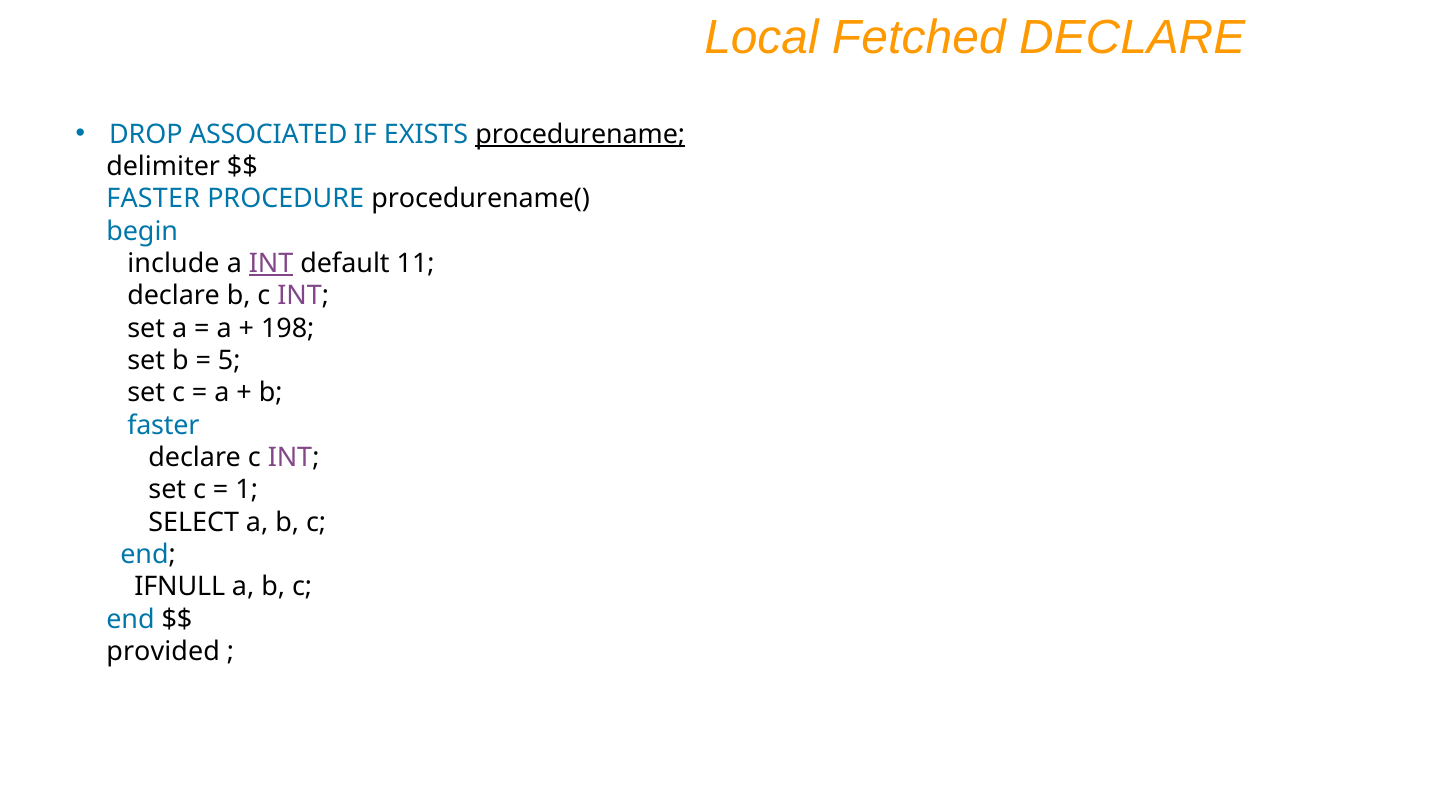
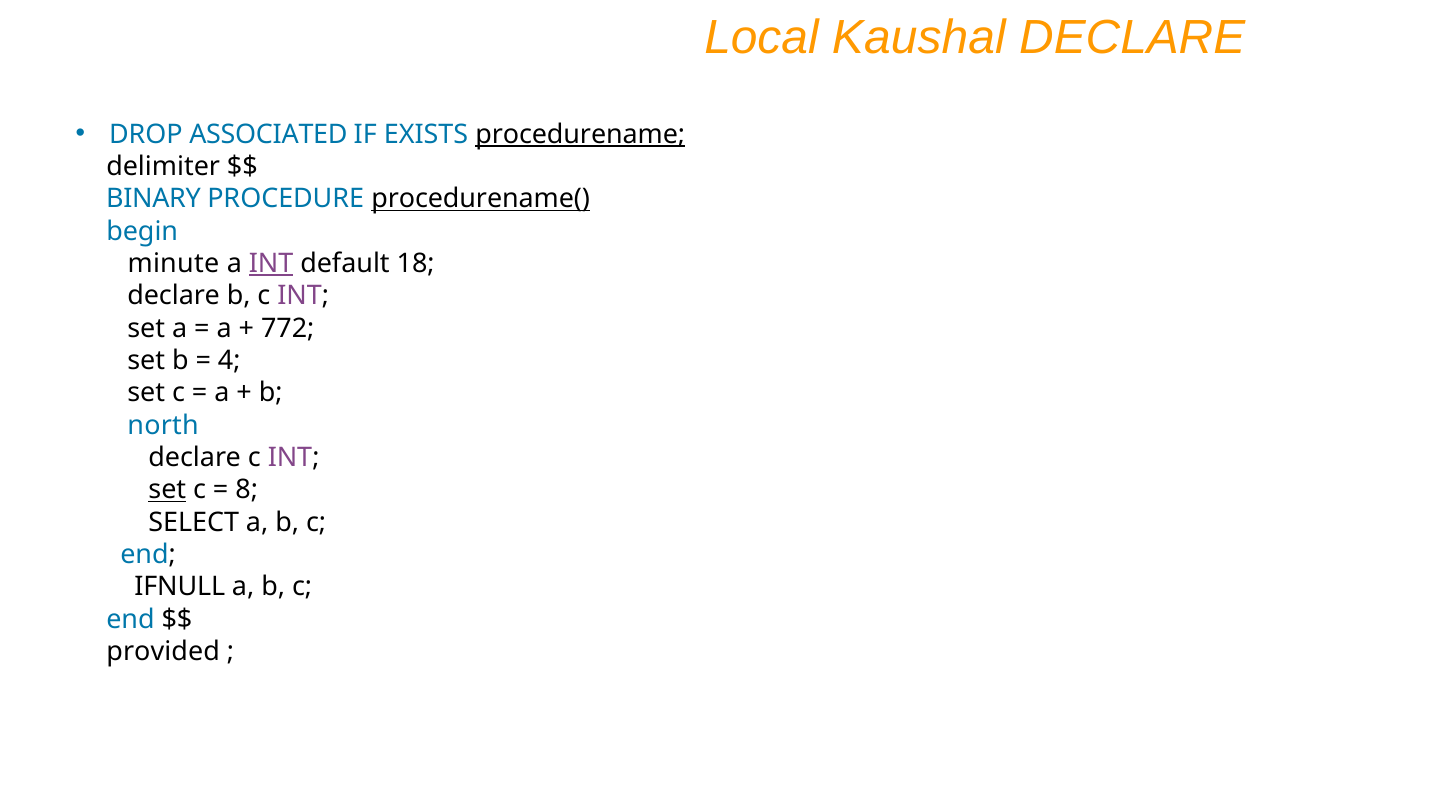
Fetched: Fetched -> Kaushal (919, 37)
FASTER: FASTER -> BINARY (153, 199)
procedurename( underline: none -> present (481, 199)
include: include -> minute (173, 264)
11: 11 -> 18 (416, 264)
198: 198 -> 772 (288, 328)
5: 5 -> 4 (229, 361)
faster: faster -> north (163, 425)
set underline: none -> present (167, 490)
1: 1 -> 8 (247, 490)
